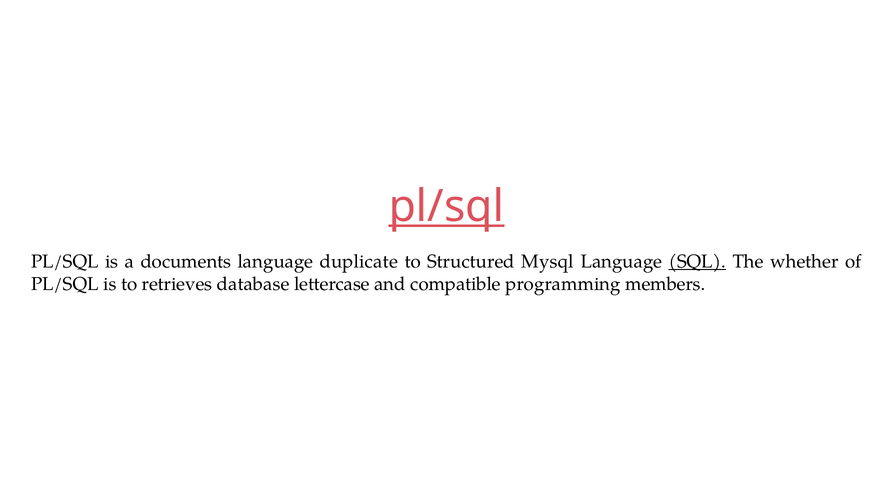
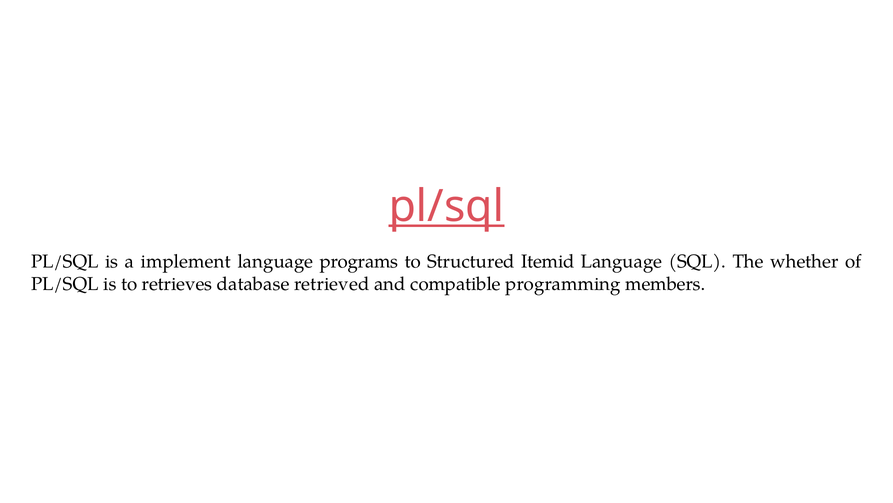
documents: documents -> implement (186, 261)
duplicate: duplicate -> programs (359, 261)
Mysql: Mysql -> Itemid (548, 261)
SQL underline: present -> none (697, 261)
lettercase: lettercase -> retrieved (332, 284)
